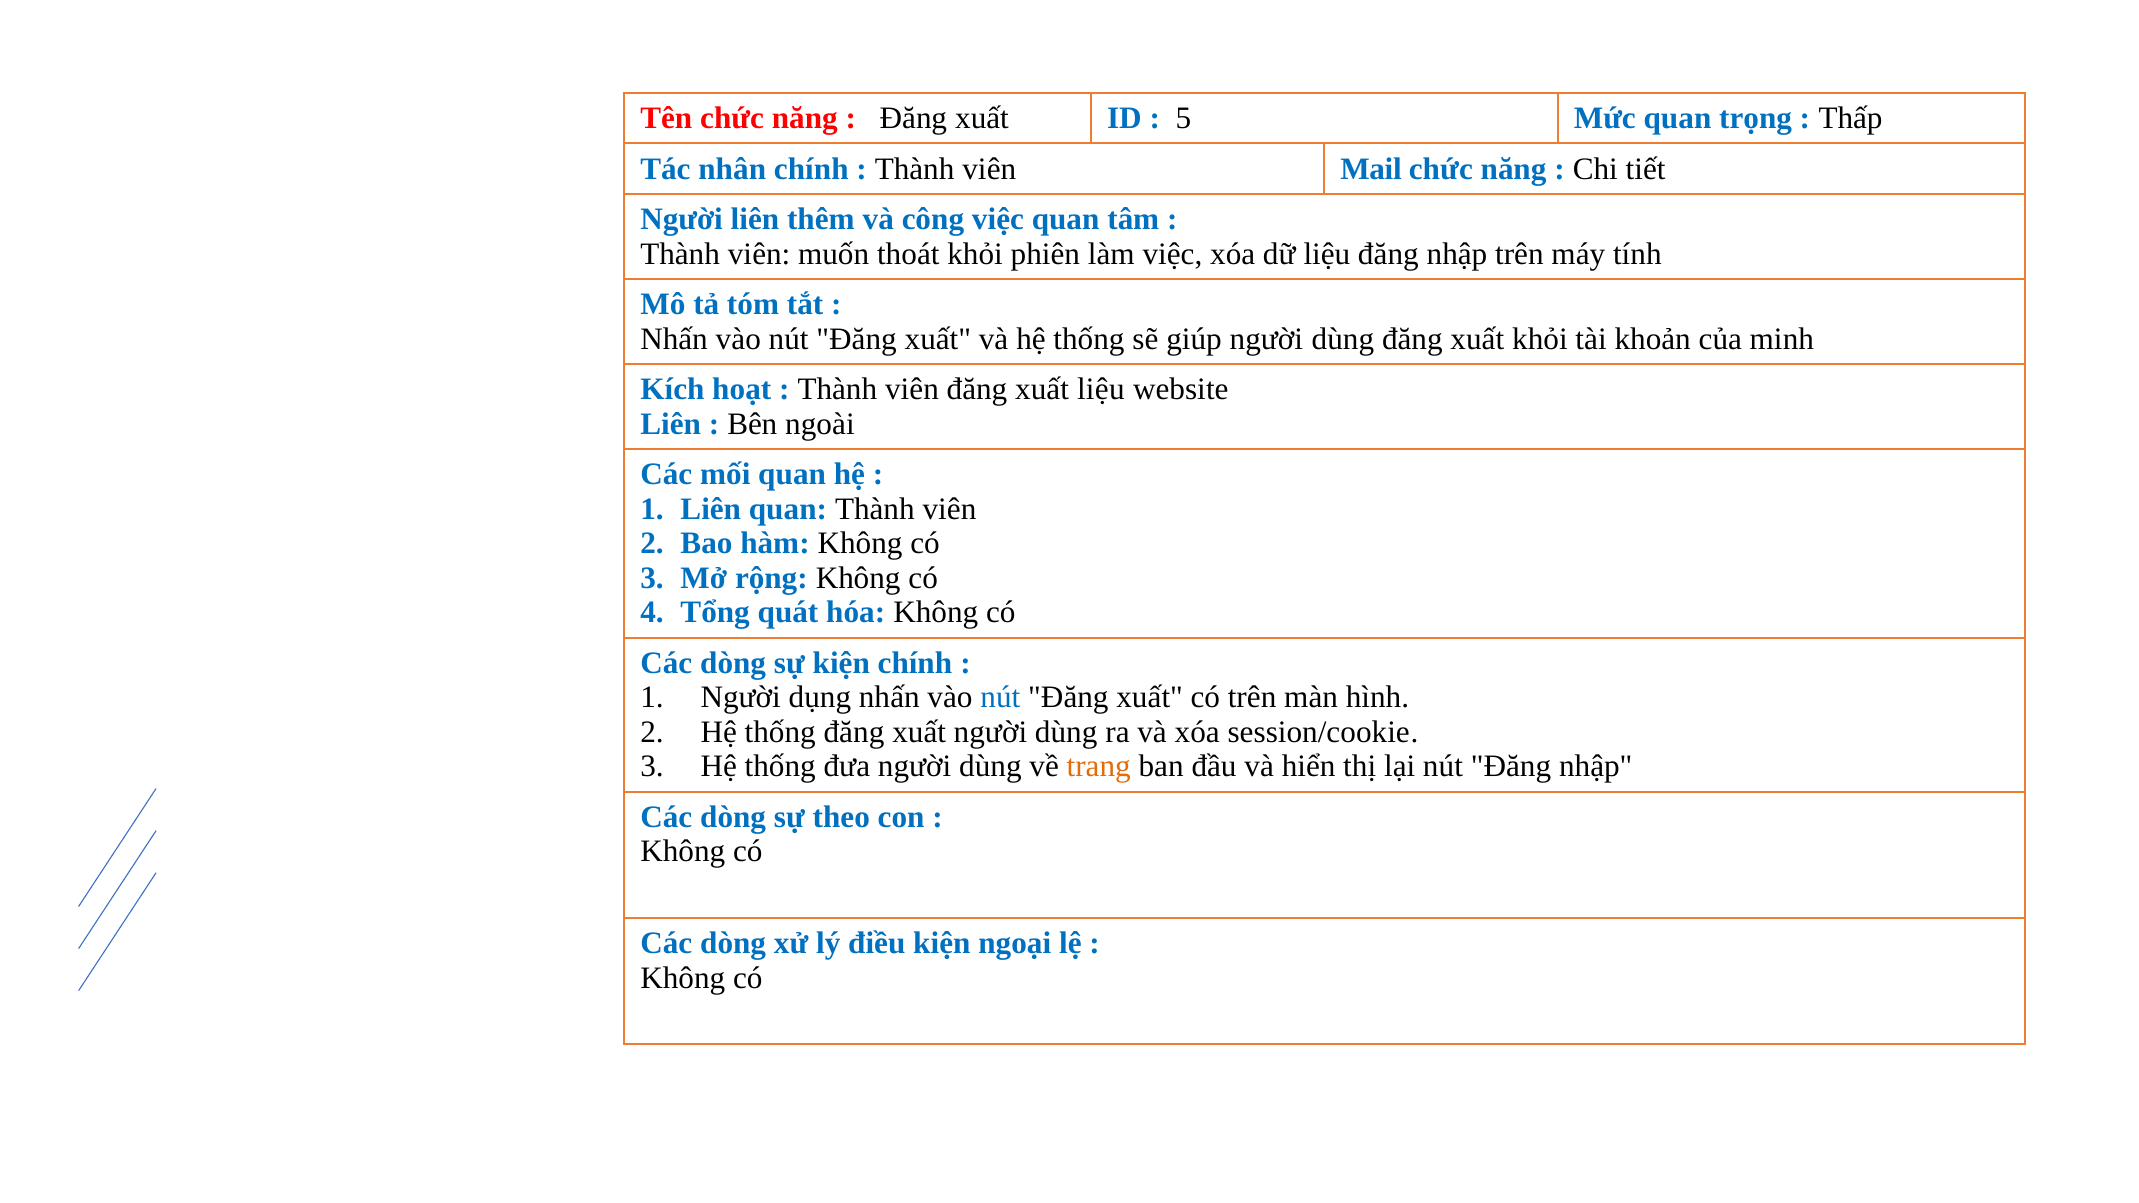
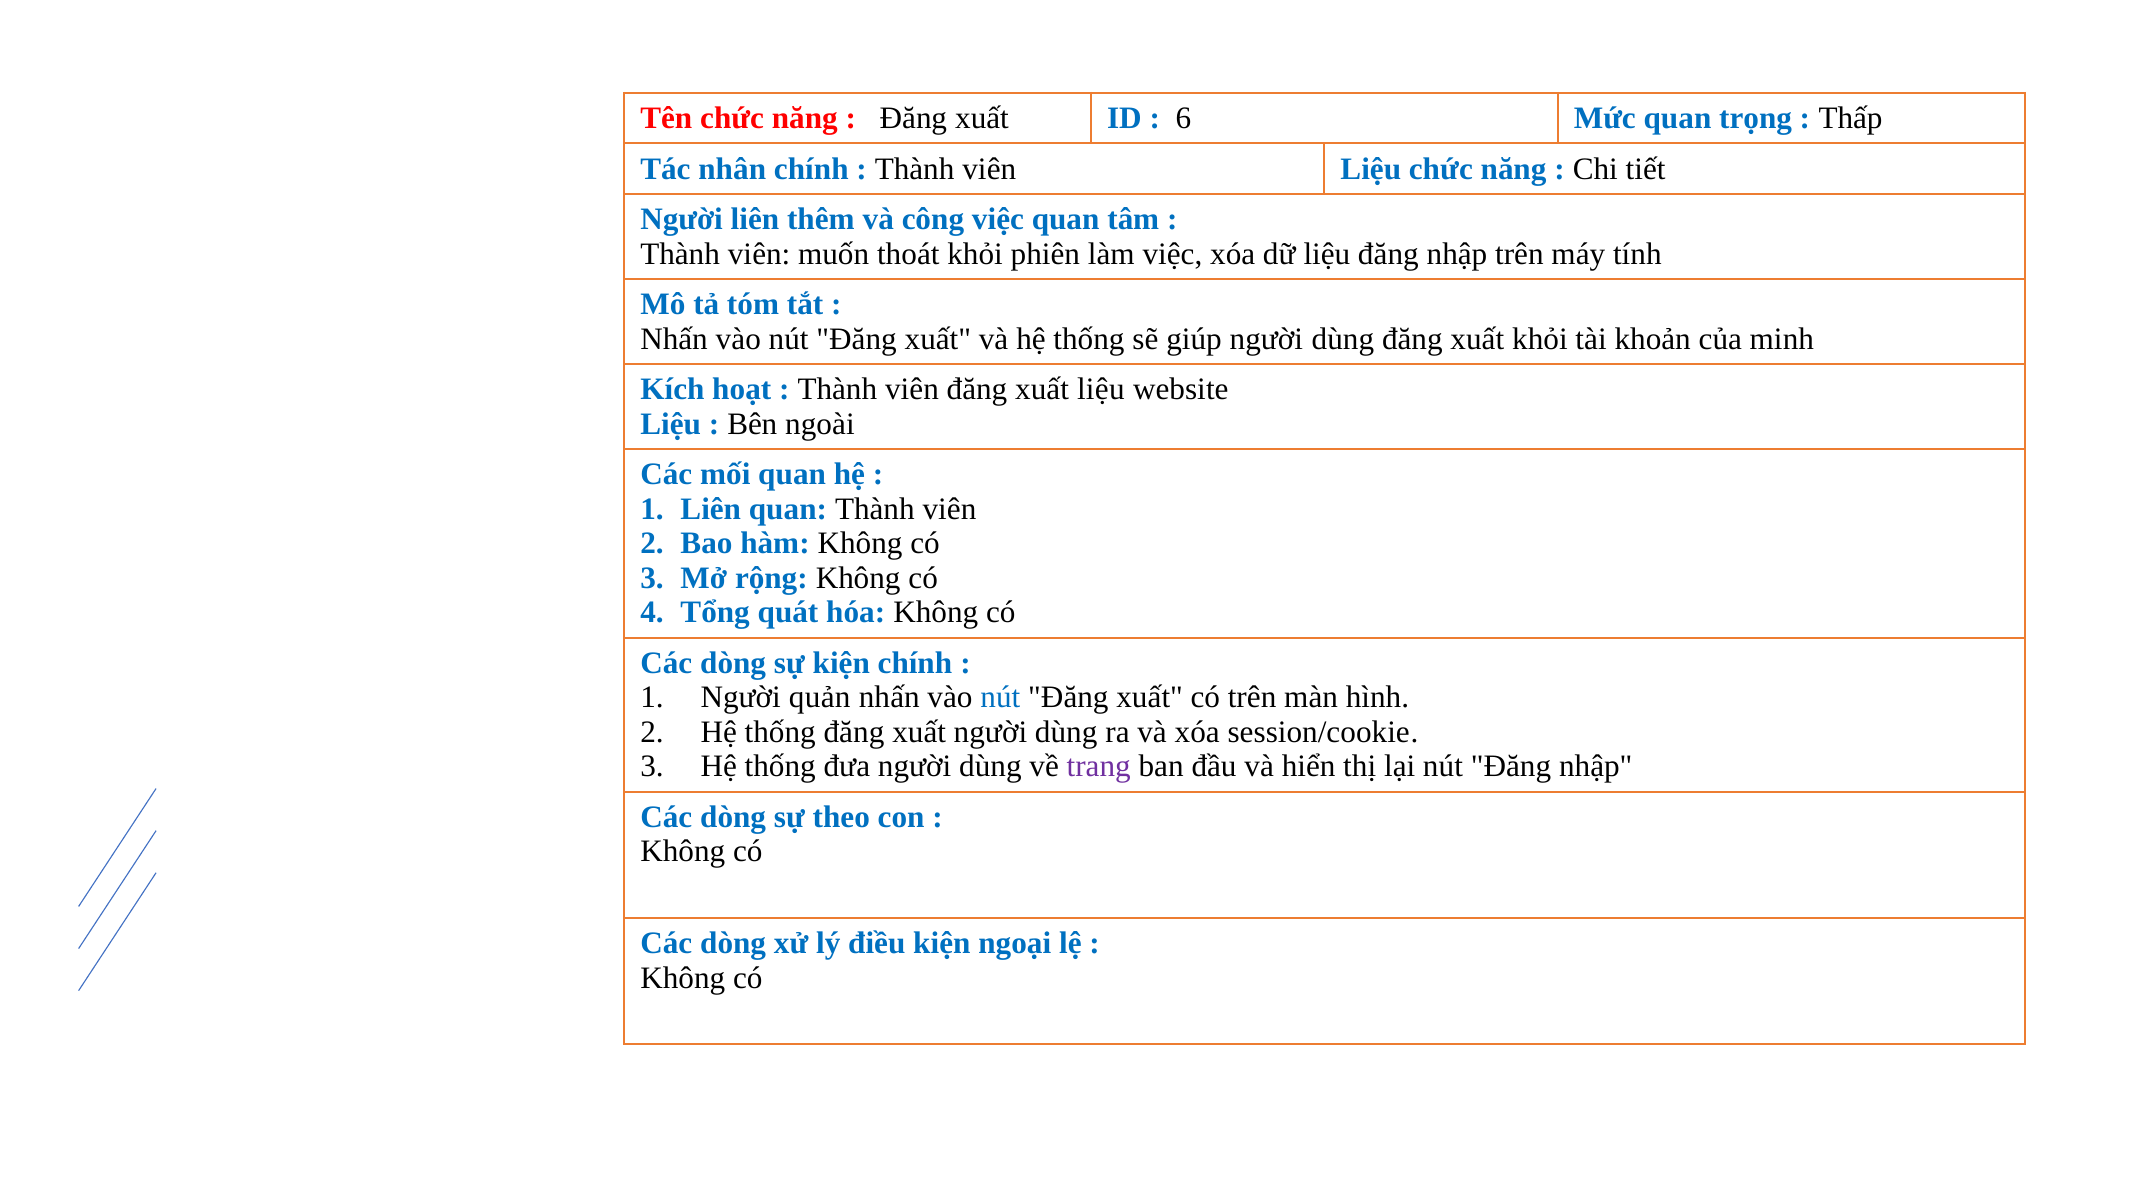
5: 5 -> 6 (1183, 118)
viên Mail: Mail -> Liệu (1371, 169)
Liên: Liên -> Liệu (671, 424)
dụng: dụng -> quản (820, 698)
trang colour: orange -> purple (1099, 767)
